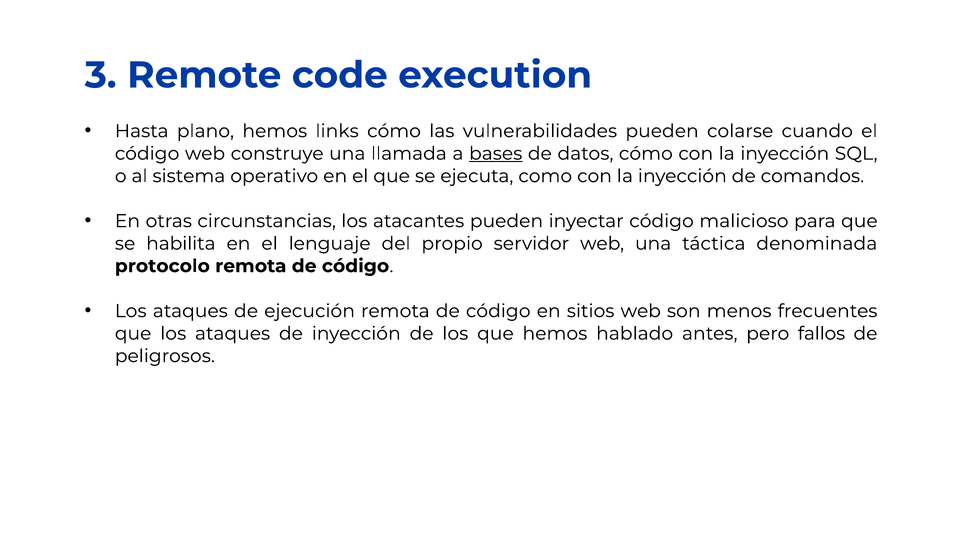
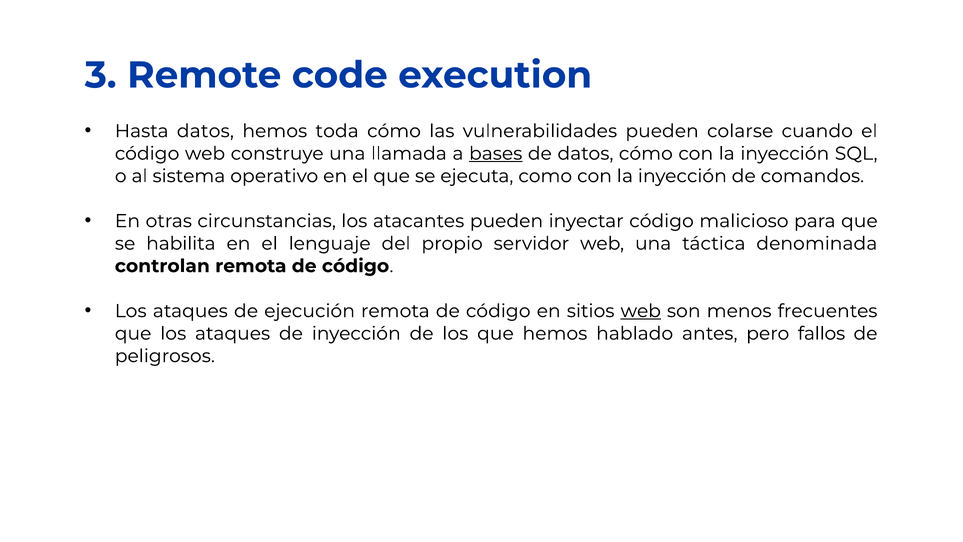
Hasta plano: plano -> datos (205, 131)
links: links -> toda (337, 131)
protocolo: protocolo -> controlan (162, 266)
web underline: none -> present (641, 311)
